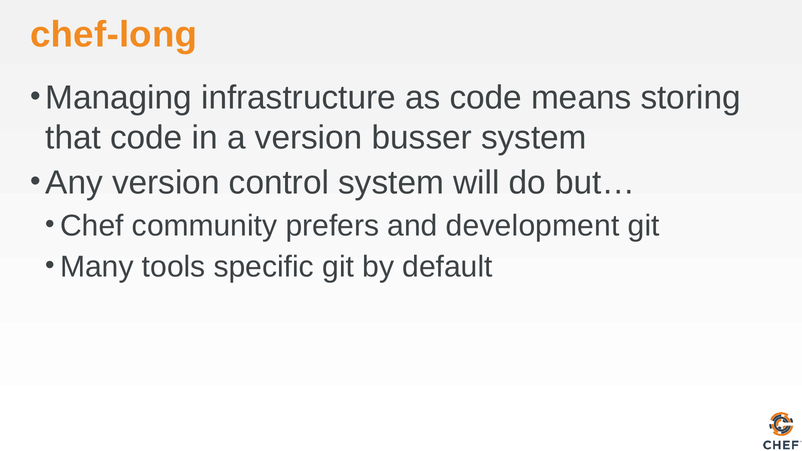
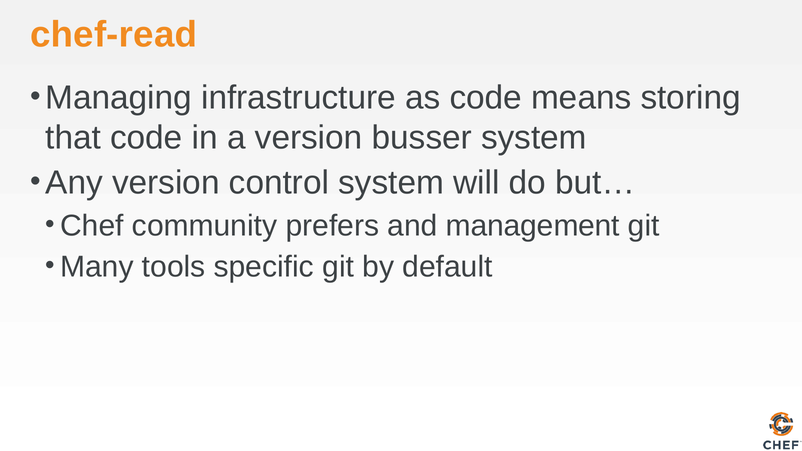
chef-long: chef-long -> chef-read (114, 35)
development: development -> management (533, 226)
